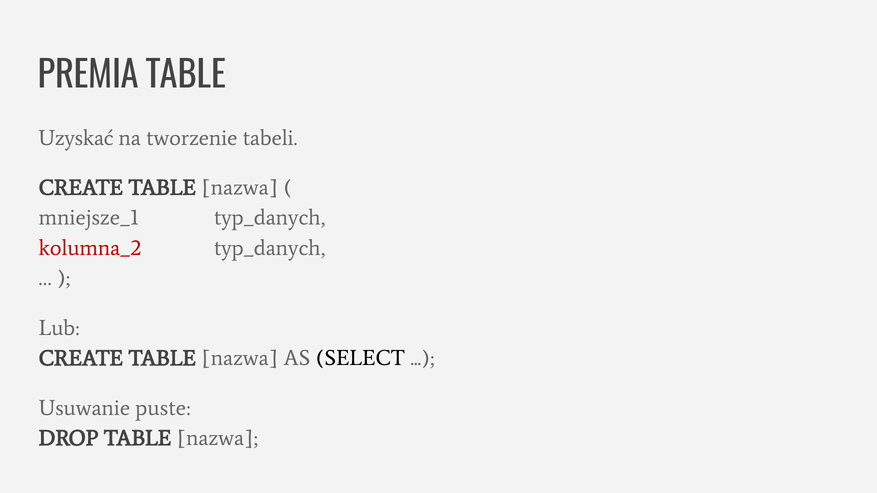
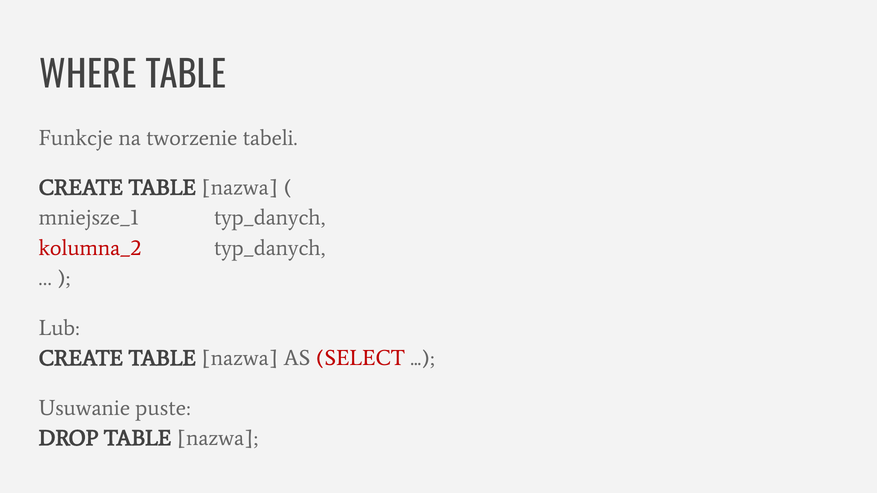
PREMIA: PREMIA -> WHERE (88, 76)
Uzyskać: Uzyskać -> Funkcje (76, 138)
SELECT colour: black -> red (360, 358)
